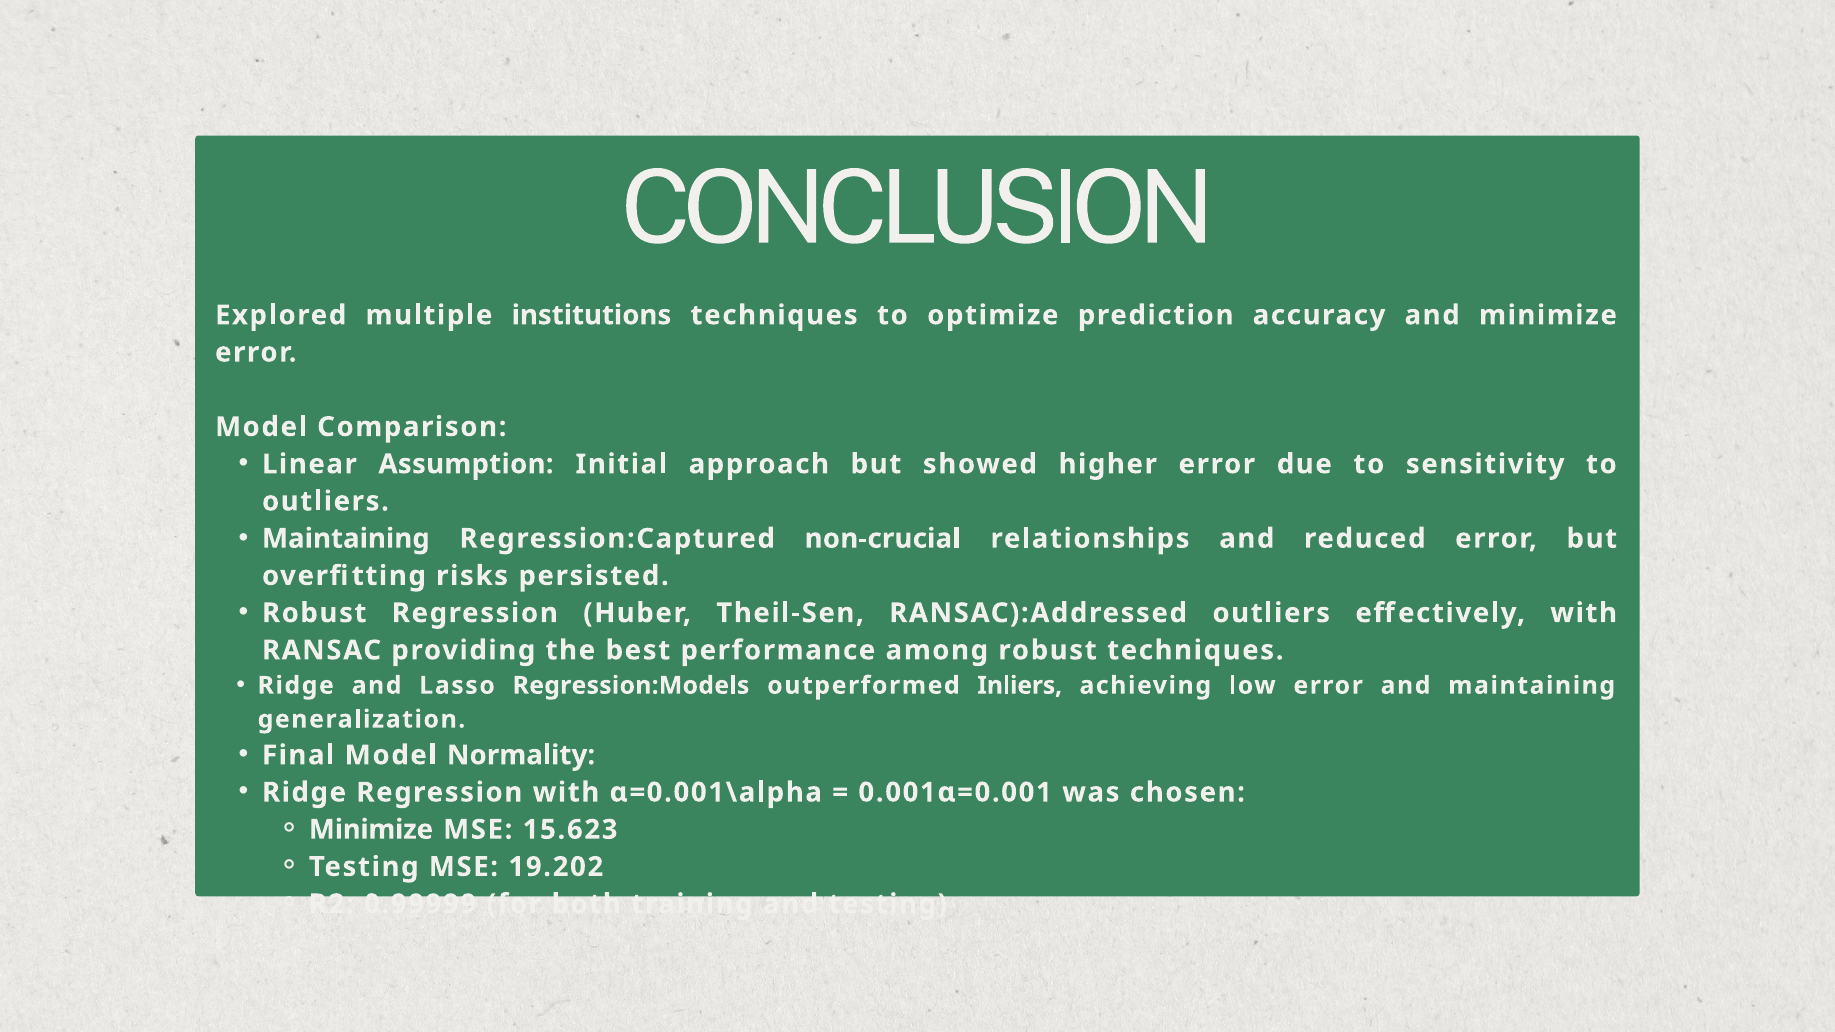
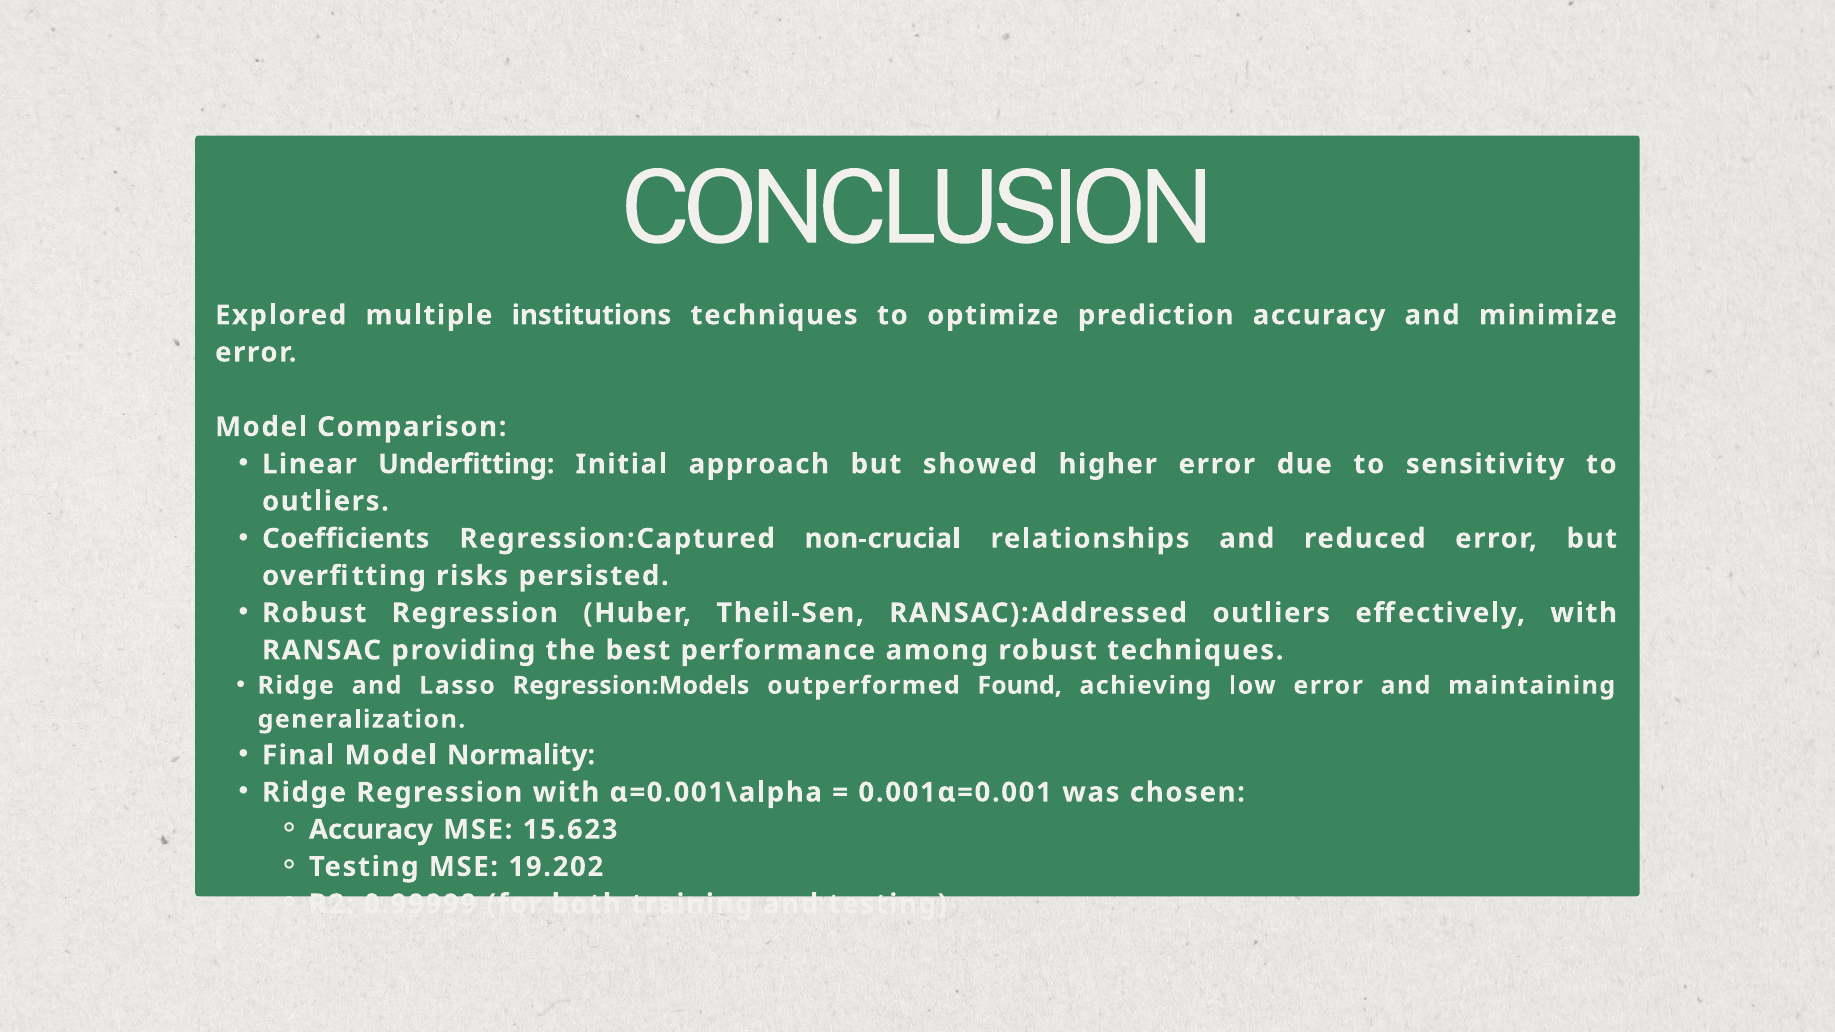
Assumption: Assumption -> Underfitting (466, 464)
Maintaining: Maintaining -> Coefficients (346, 539)
Inliers: Inliers -> Found (1020, 686)
Minimize: Minimize -> Accuracy (371, 830)
